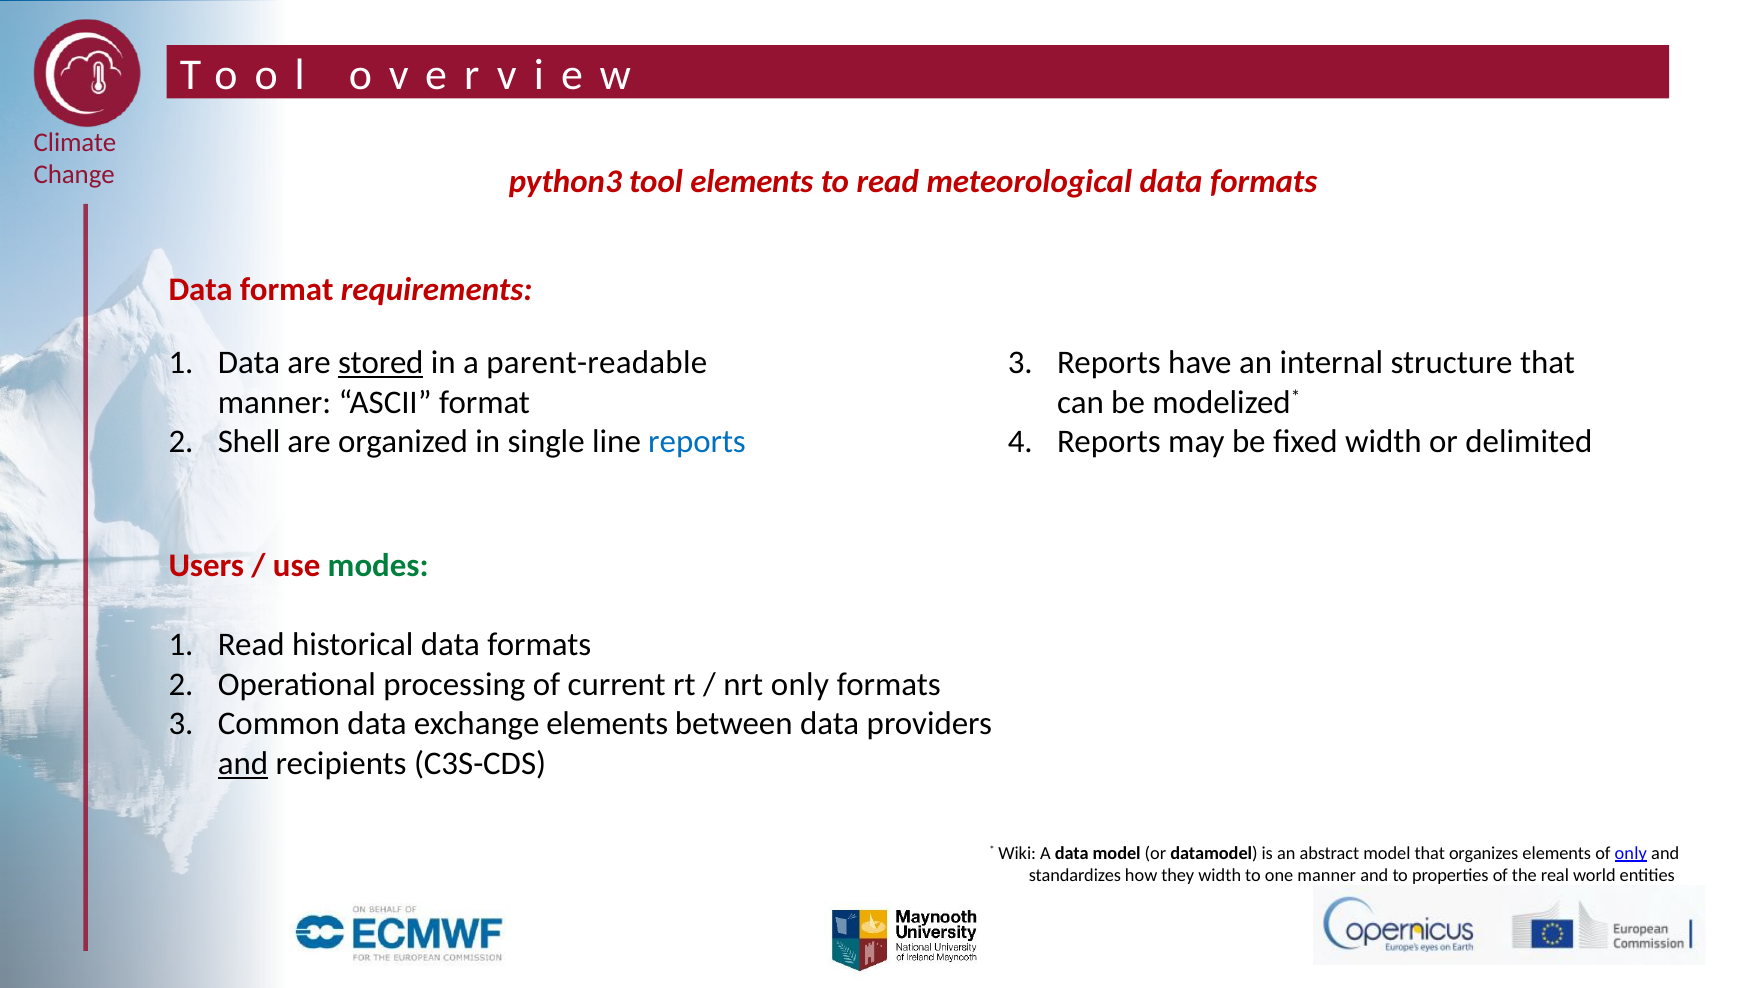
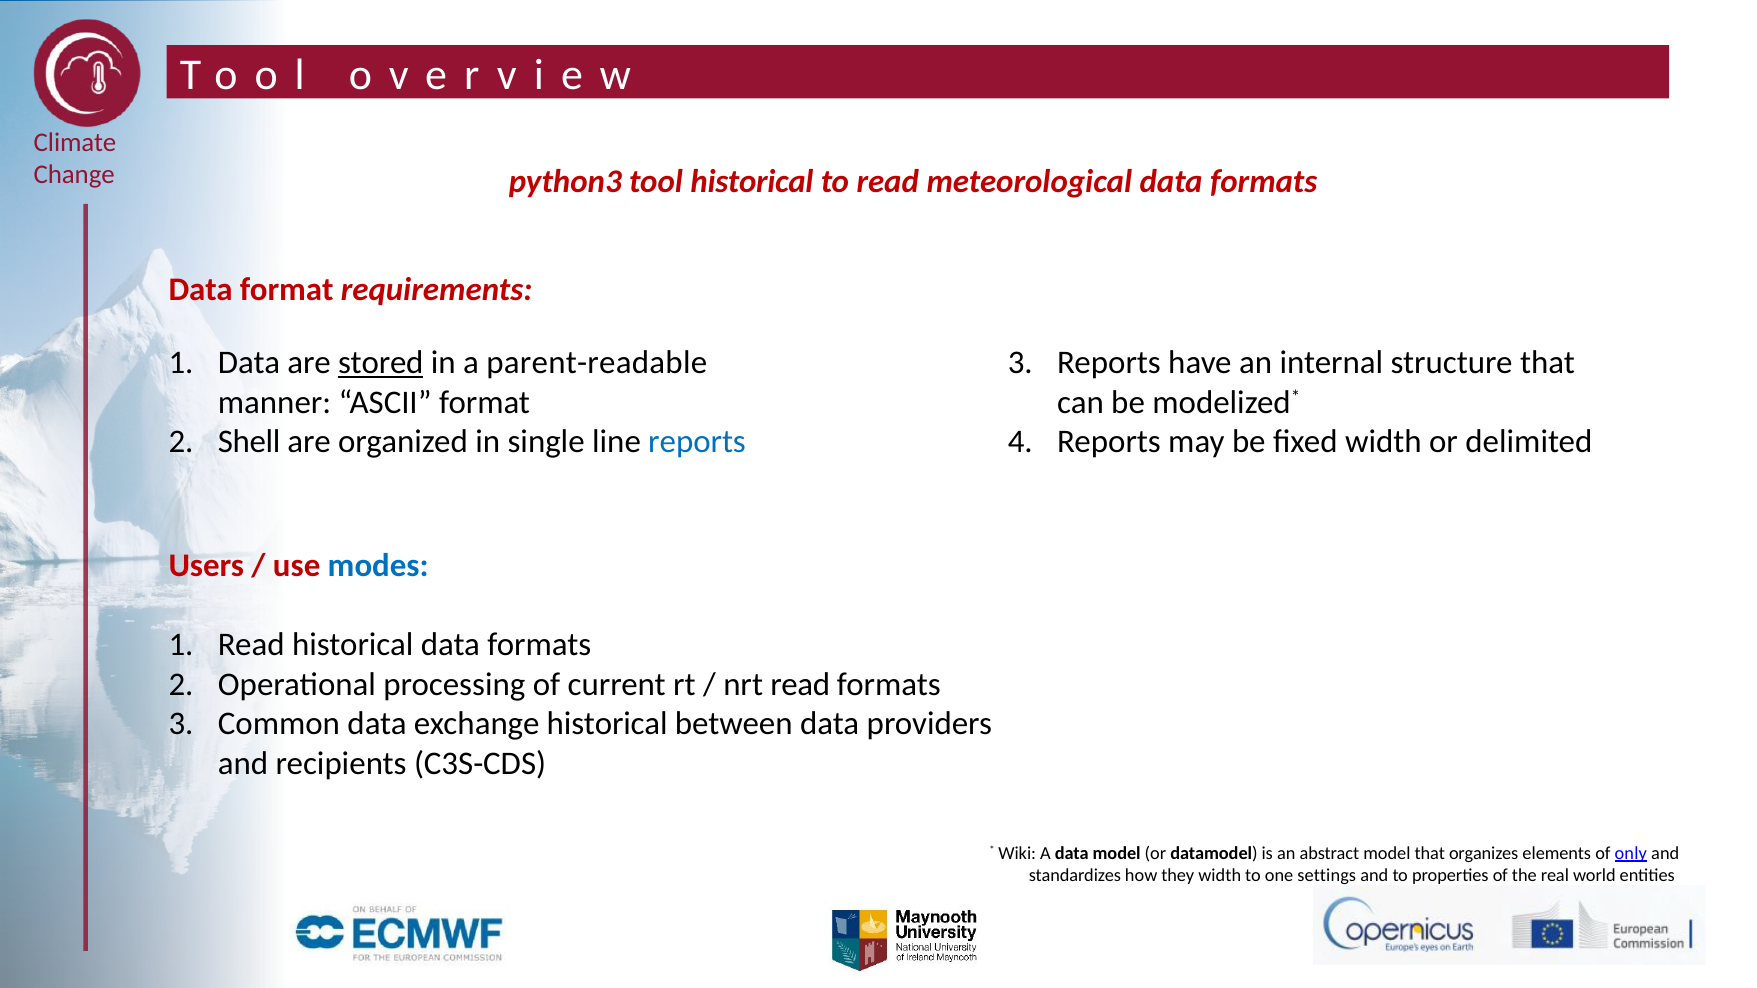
tool elements: elements -> historical (752, 182)
modes colour: green -> blue (378, 566)
nrt only: only -> read (800, 685)
exchange elements: elements -> historical (607, 724)
and underline: present -> none (243, 764)
one manner: manner -> settings (1327, 876)
